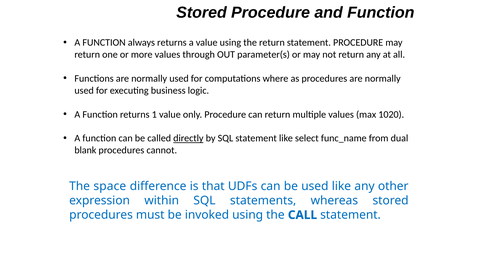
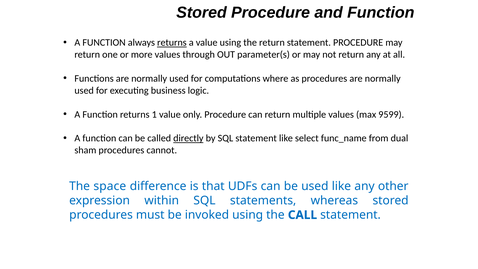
returns underline: none -> present (172, 43)
1020: 1020 -> 9599 (391, 114)
blank: blank -> sham (85, 150)
